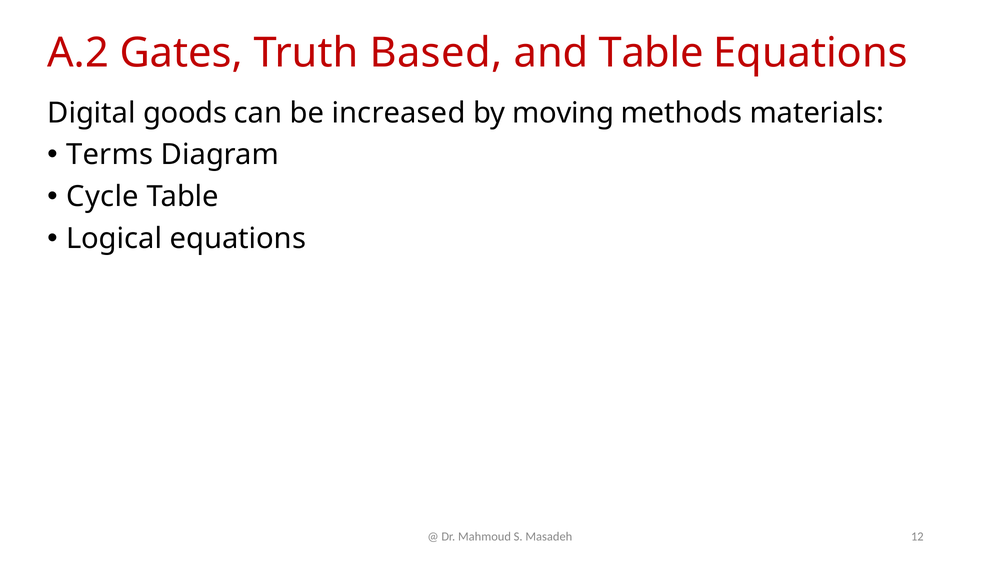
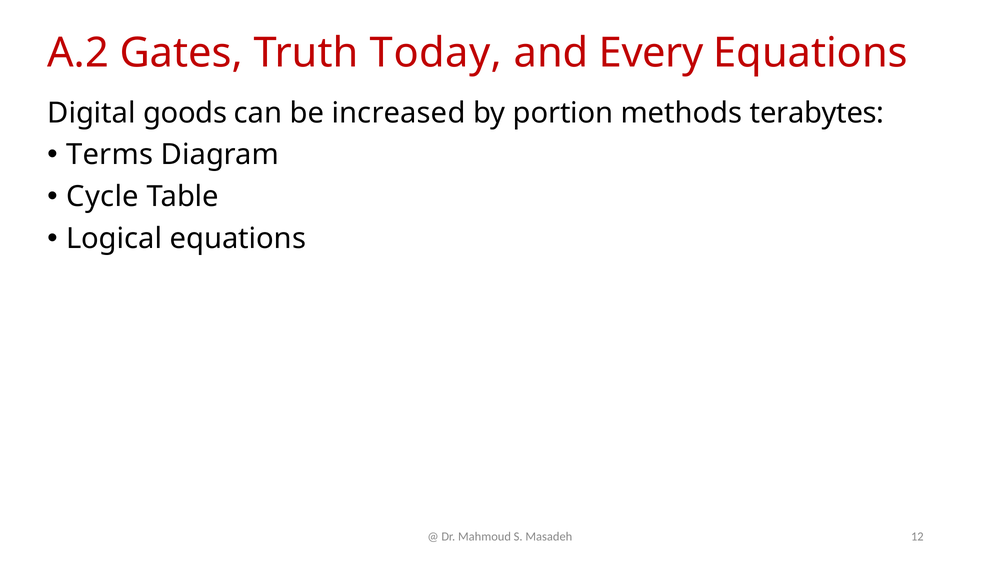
Based: Based -> Today (436, 53)
and Table: Table -> Every (651, 53)
moving: moving -> portion (563, 113)
materials: materials -> terabytes (817, 113)
